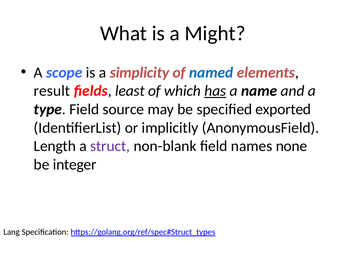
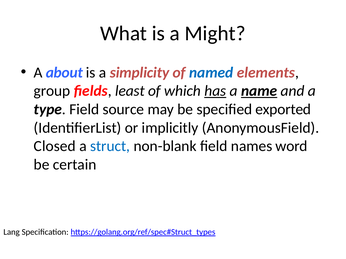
scope: scope -> about (64, 73)
result: result -> group (52, 91)
name underline: none -> present (259, 91)
Length: Length -> Closed (55, 146)
struct colour: purple -> blue (110, 146)
none: none -> word (292, 146)
integer: integer -> certain (75, 165)
